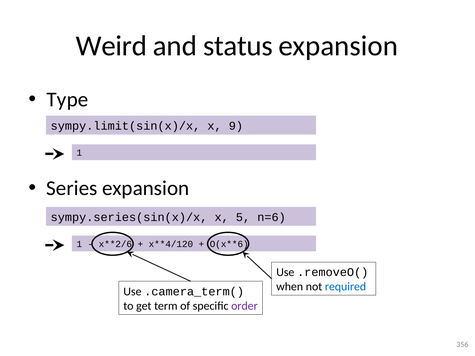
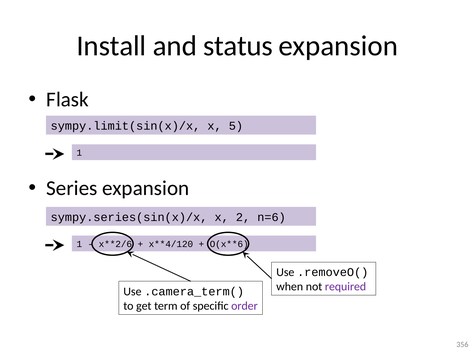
Weird: Weird -> Install (111, 46)
Type: Type -> Flask (68, 100)
9: 9 -> 5 (236, 126)
5: 5 -> 2 (243, 217)
required colour: blue -> purple (346, 287)
